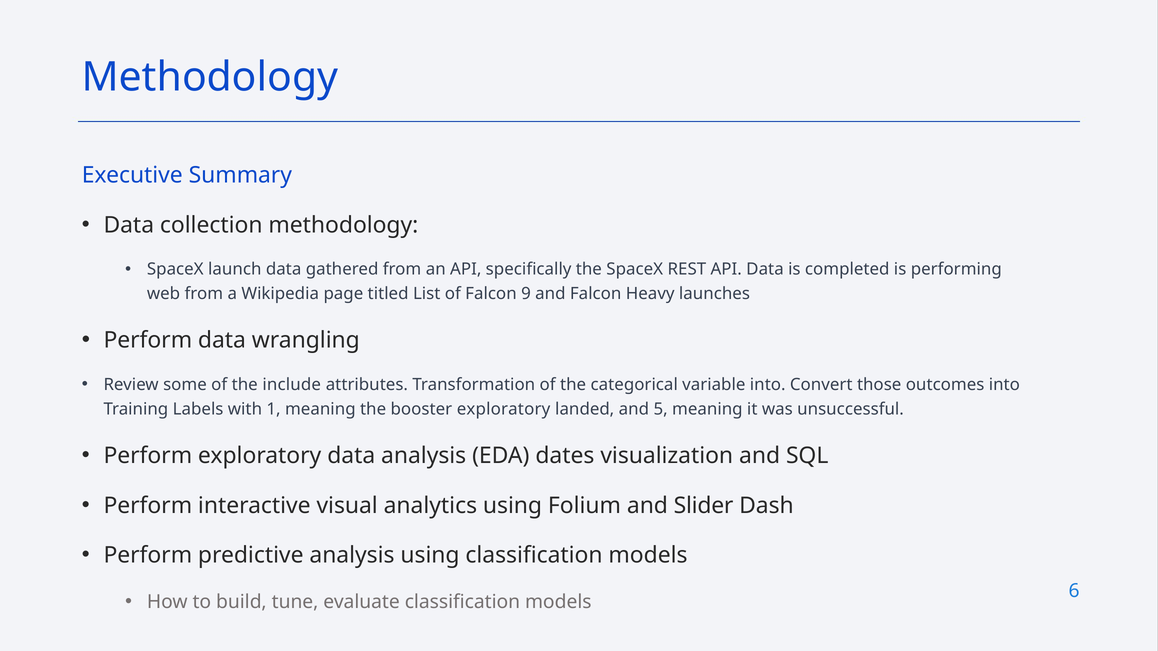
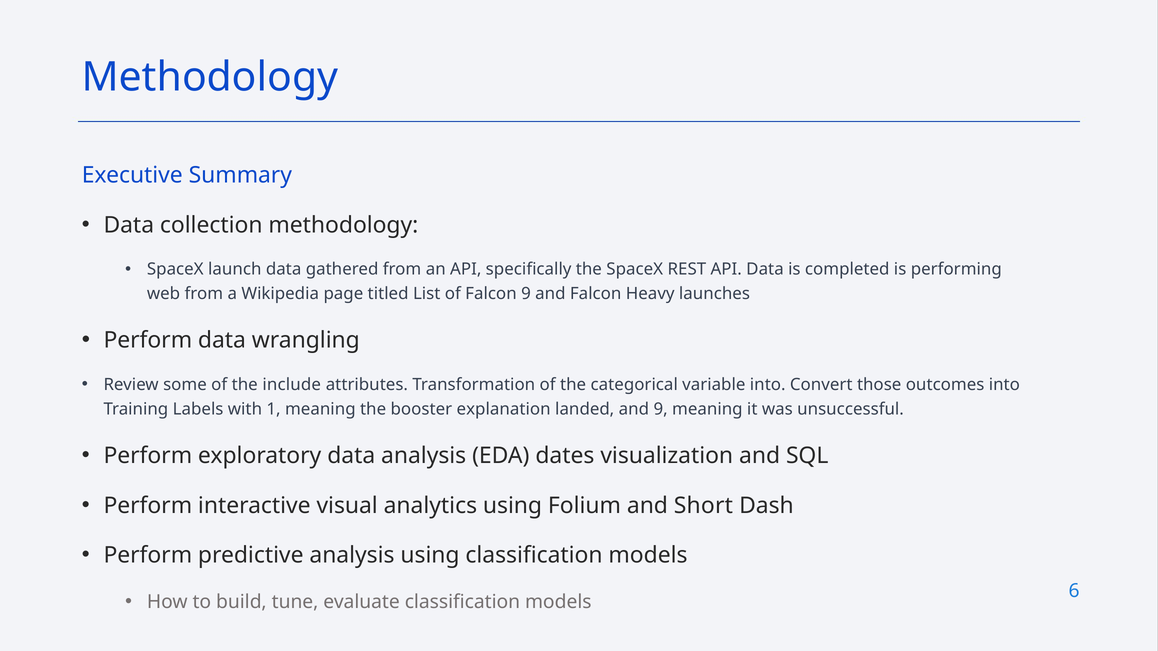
booster exploratory: exploratory -> explanation (504, 409)
and 5: 5 -> 9 (661, 409)
Slider: Slider -> Short (703, 506)
